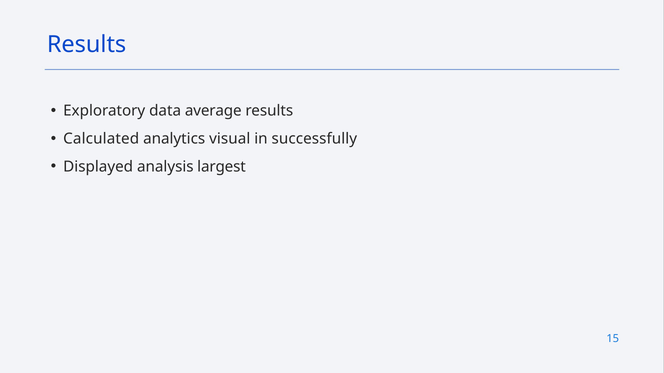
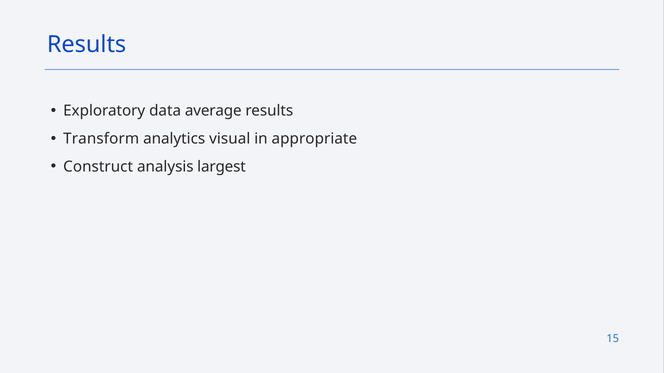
Calculated: Calculated -> Transform (101, 139)
successfully: successfully -> appropriate (314, 139)
Displayed: Displayed -> Construct (98, 167)
